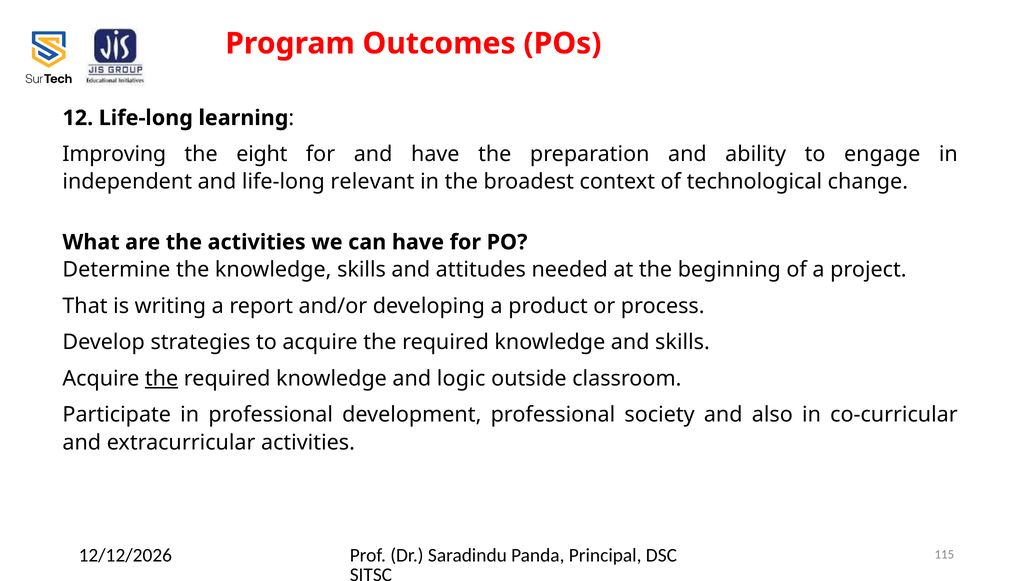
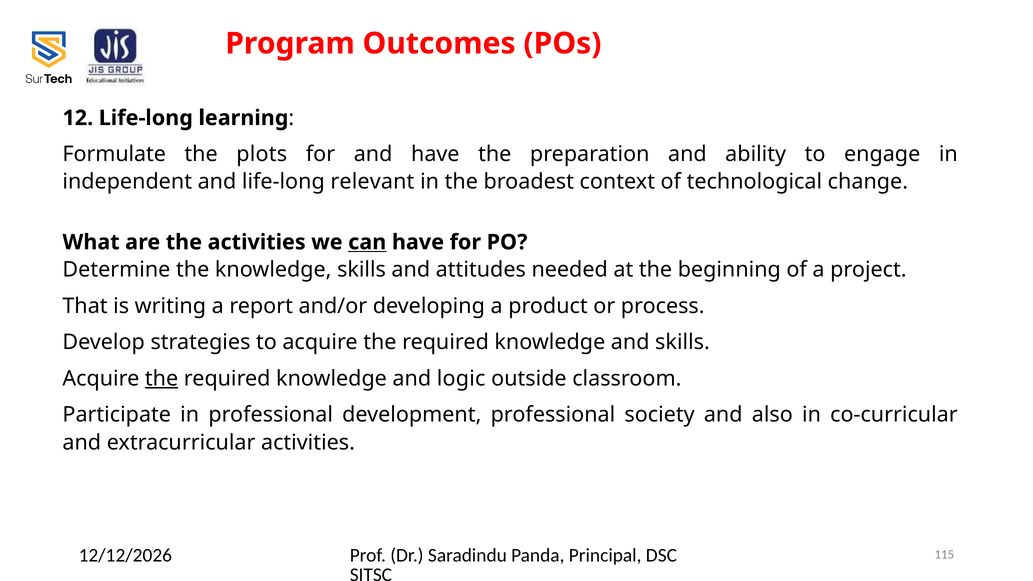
Improving: Improving -> Formulate (114, 154)
eight: eight -> plots (262, 154)
can underline: none -> present (367, 242)
